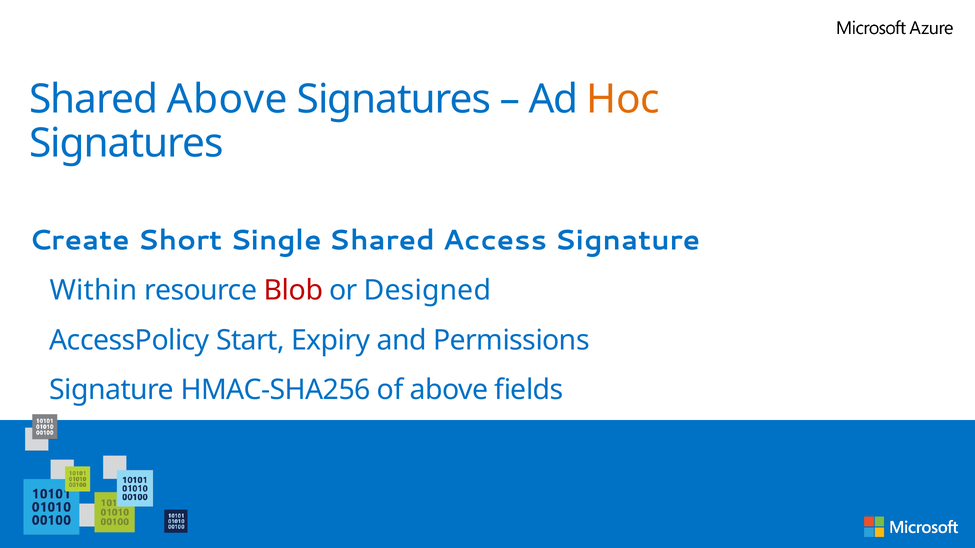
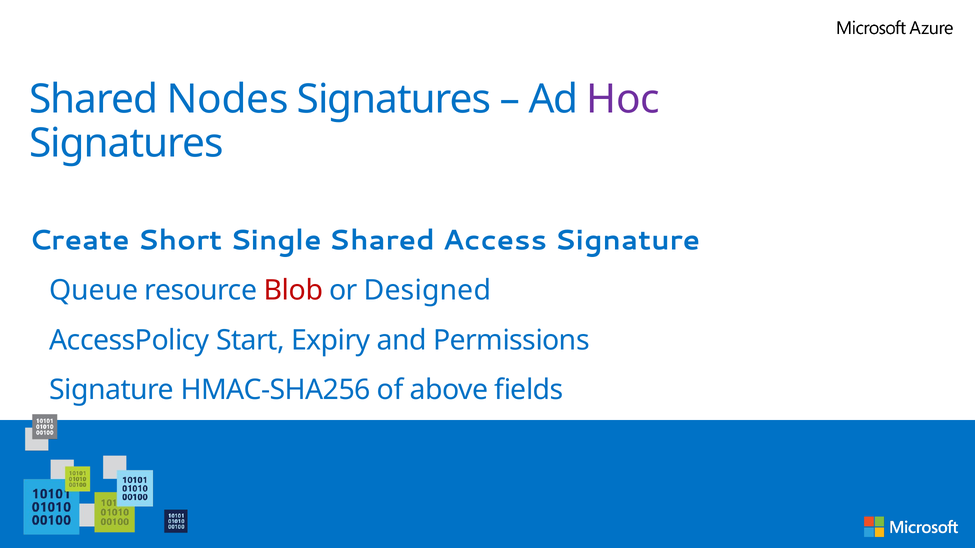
Shared Above: Above -> Nodes (228, 100)
Hoc colour: orange -> purple (623, 100)
Within: Within -> Queue (94, 291)
